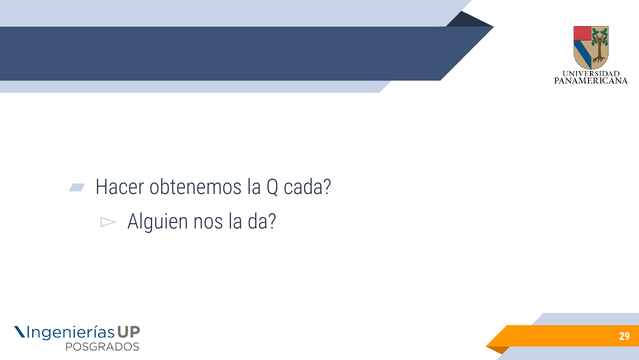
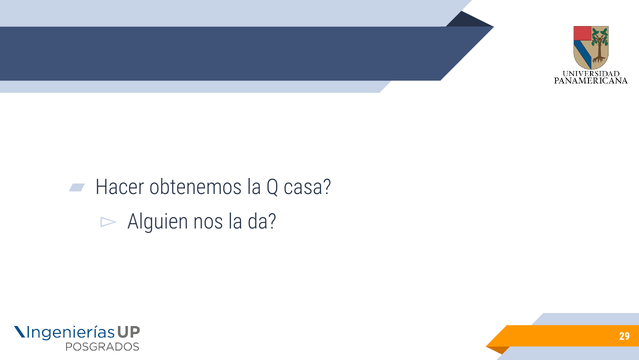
cada: cada -> casa (307, 187)
